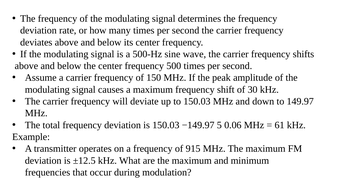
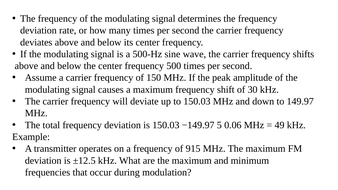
61: 61 -> 49 (280, 125)
